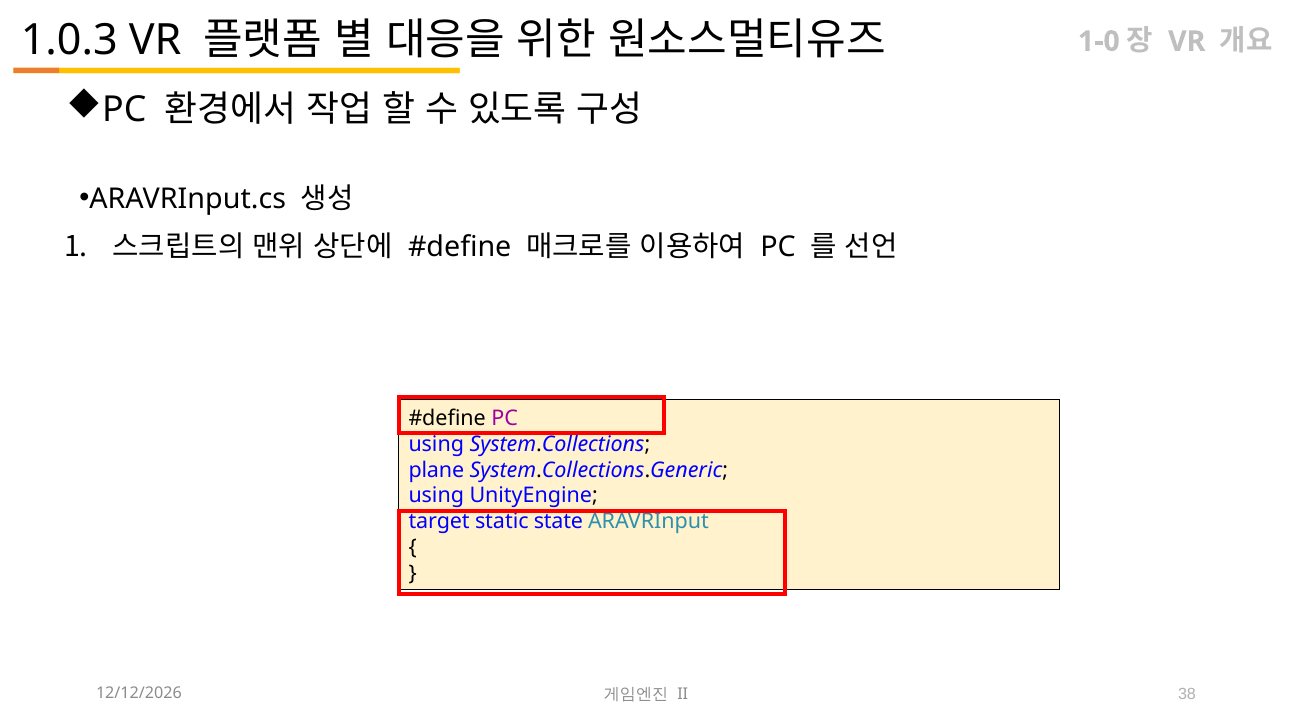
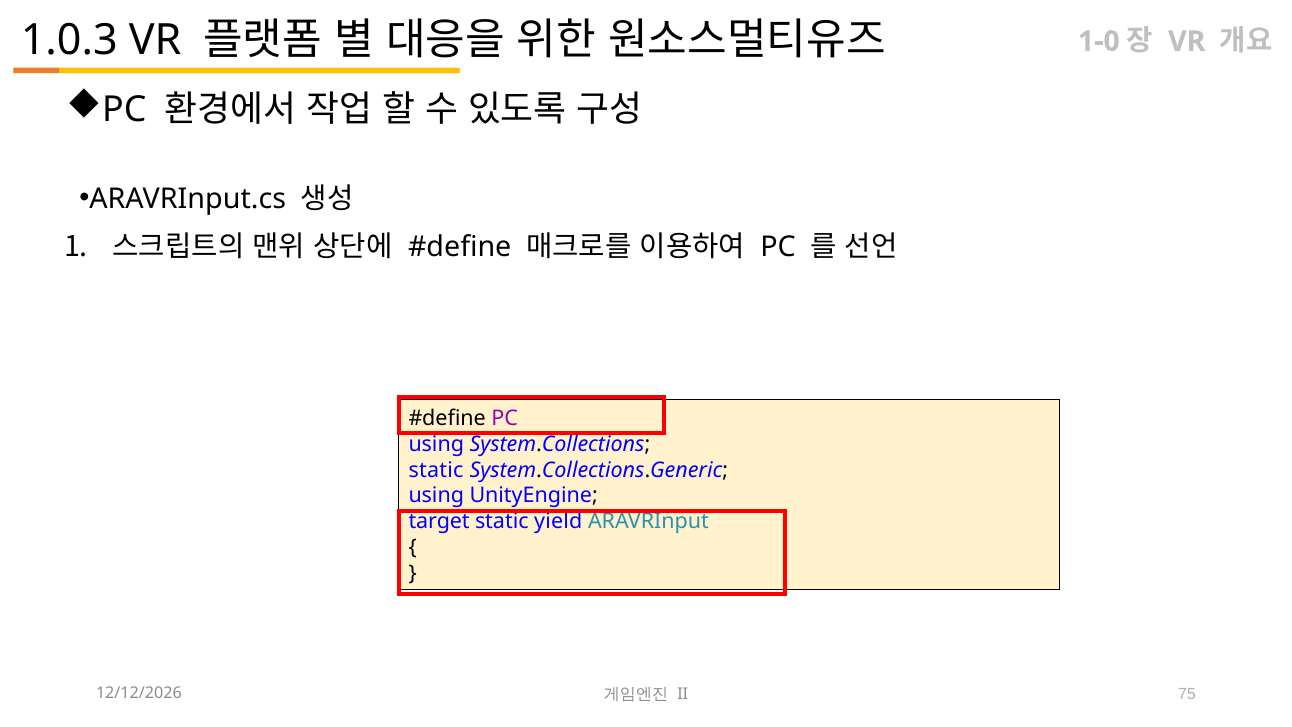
plane: plane -> static (436, 470)
state: state -> yield (558, 522)
38: 38 -> 75 (1187, 694)
